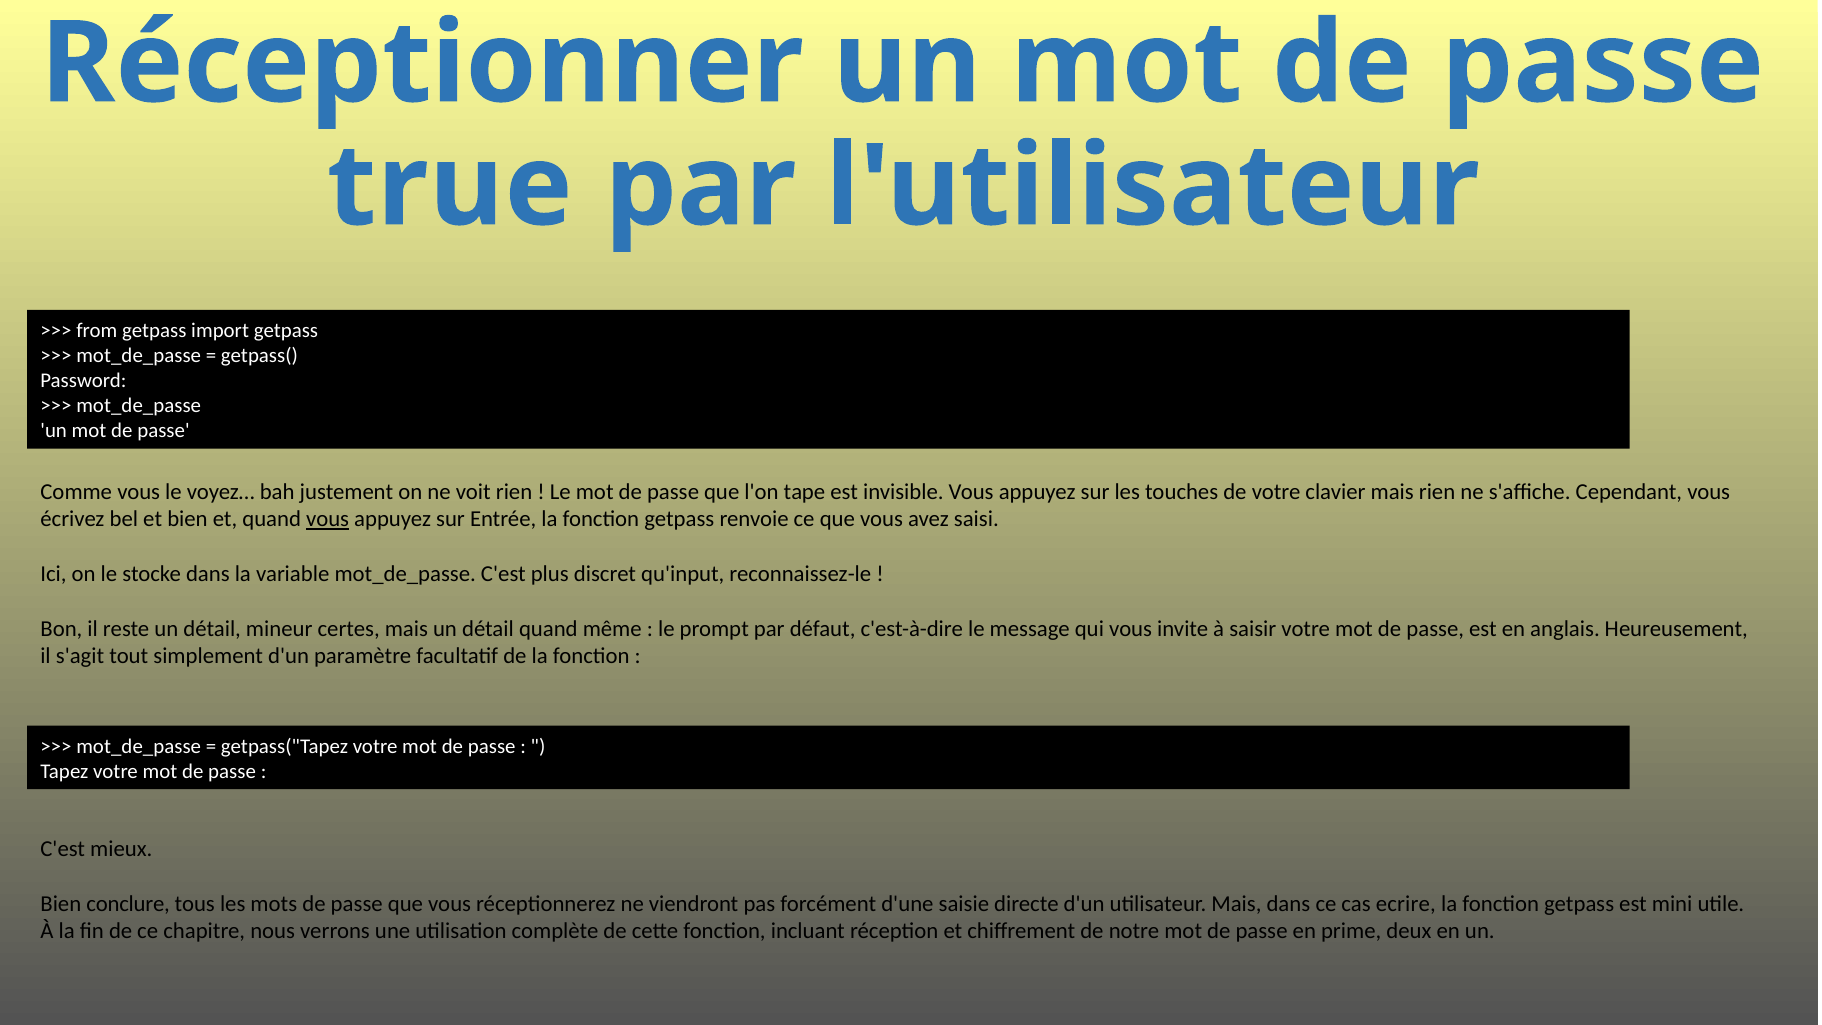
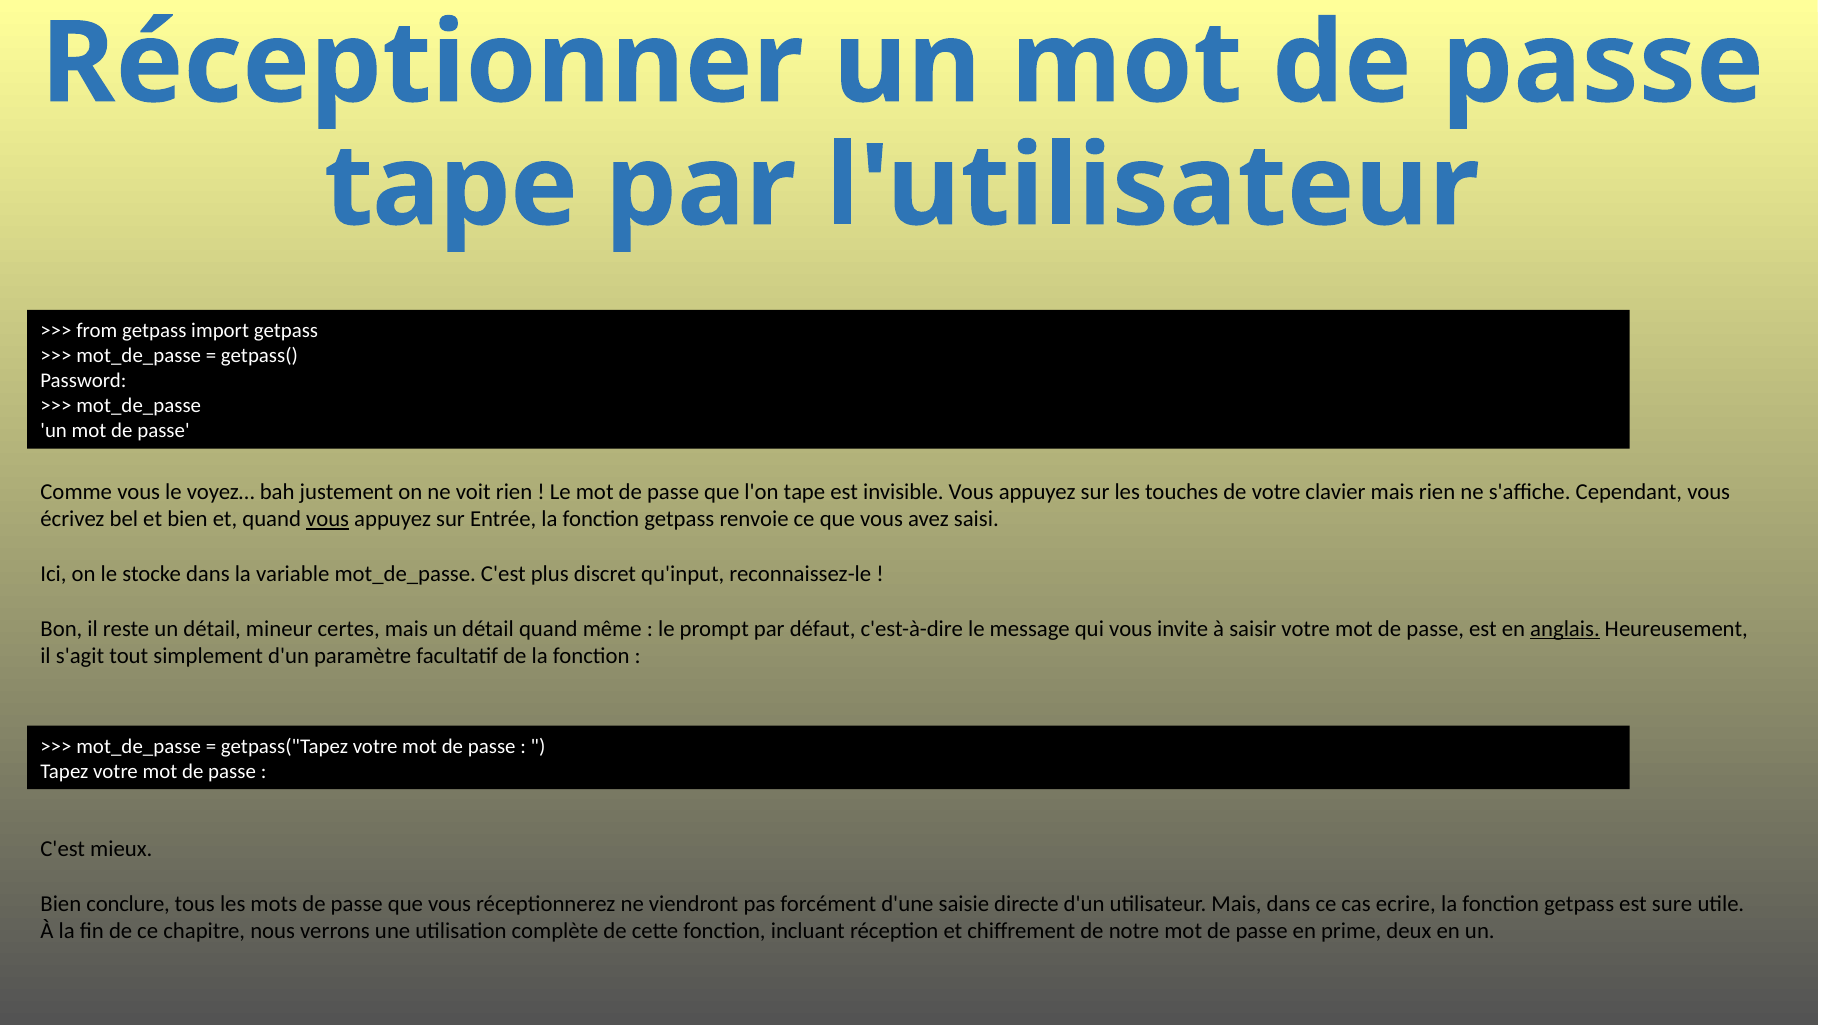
true: true -> tape (451, 187)
anglais underline: none -> present (1565, 629)
mini: mini -> sure (1672, 904)
